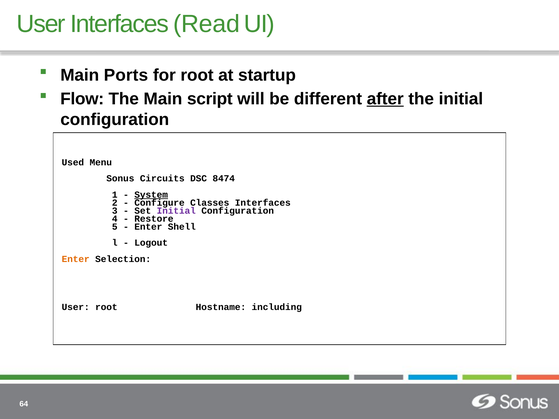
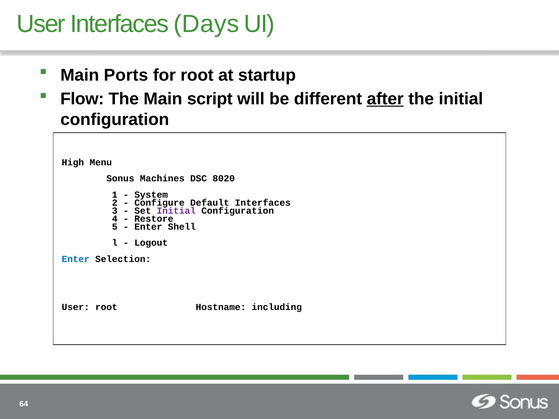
Read: Read -> Days (206, 24)
Used: Used -> High (73, 163)
Circuits: Circuits -> Machines (162, 179)
8474: 8474 -> 8020 (224, 179)
System underline: present -> none (151, 195)
Classes: Classes -> Default (210, 203)
Enter colour: orange -> blue (76, 259)
